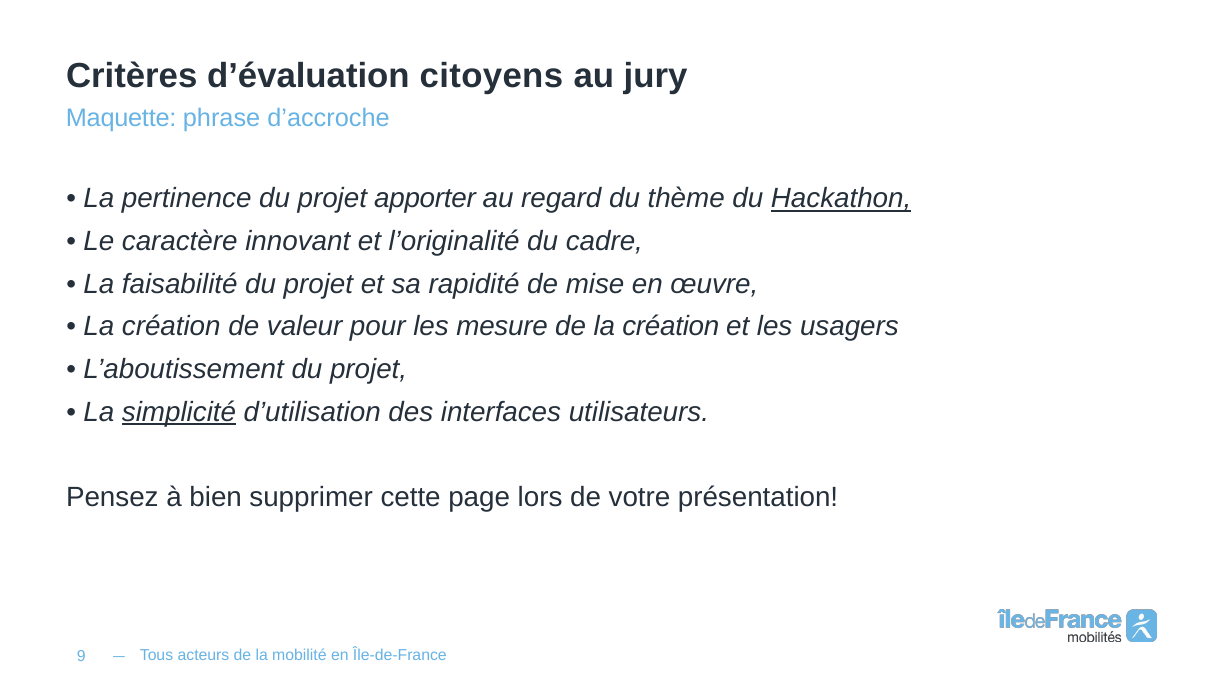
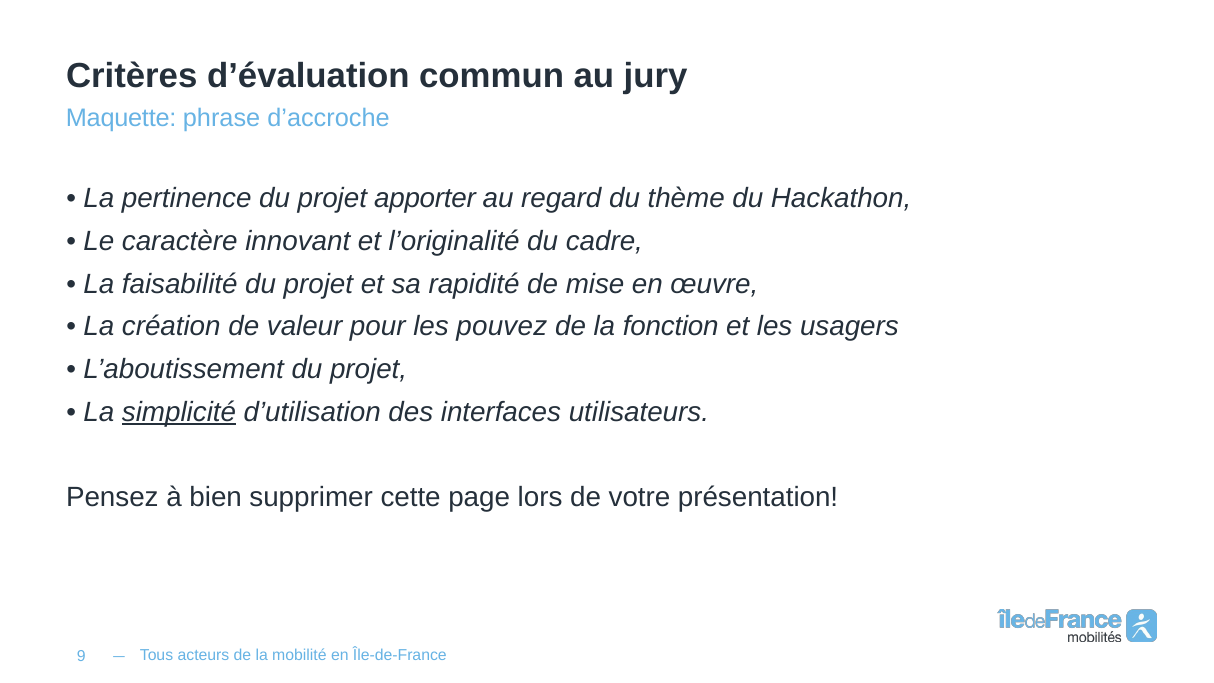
citoyens: citoyens -> commun (492, 76)
Hackathon underline: present -> none (841, 199)
mesure: mesure -> pouvez (502, 327)
de la création: création -> fonction (671, 327)
